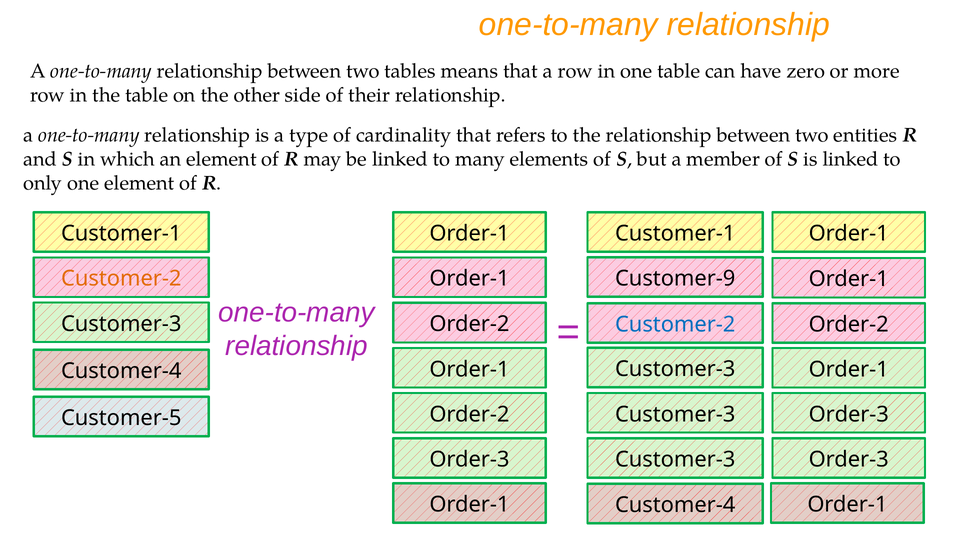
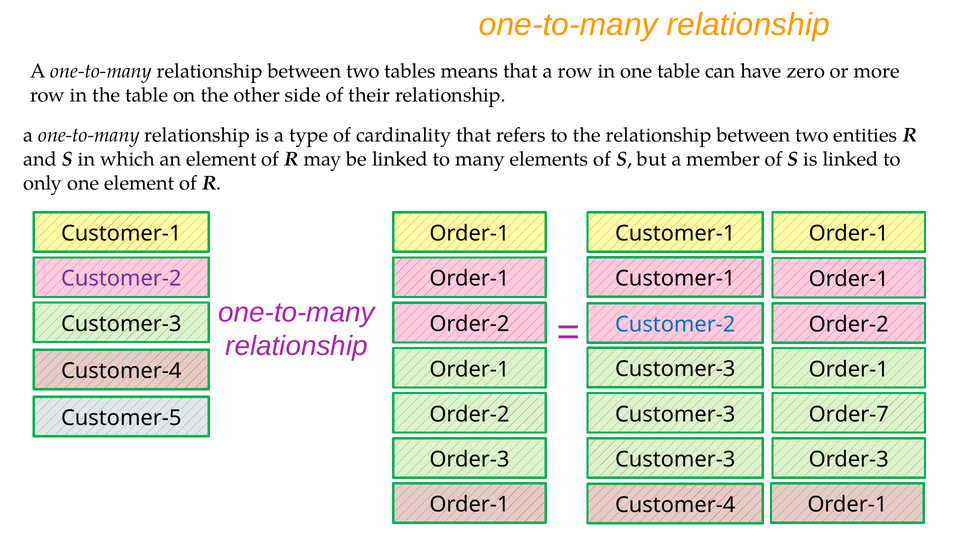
Customer-9: Customer-9 -> Customer-1 (675, 279)
Customer-2 colour: orange -> purple (121, 279)
Order-3: Order-3 -> Order-7 (849, 415)
